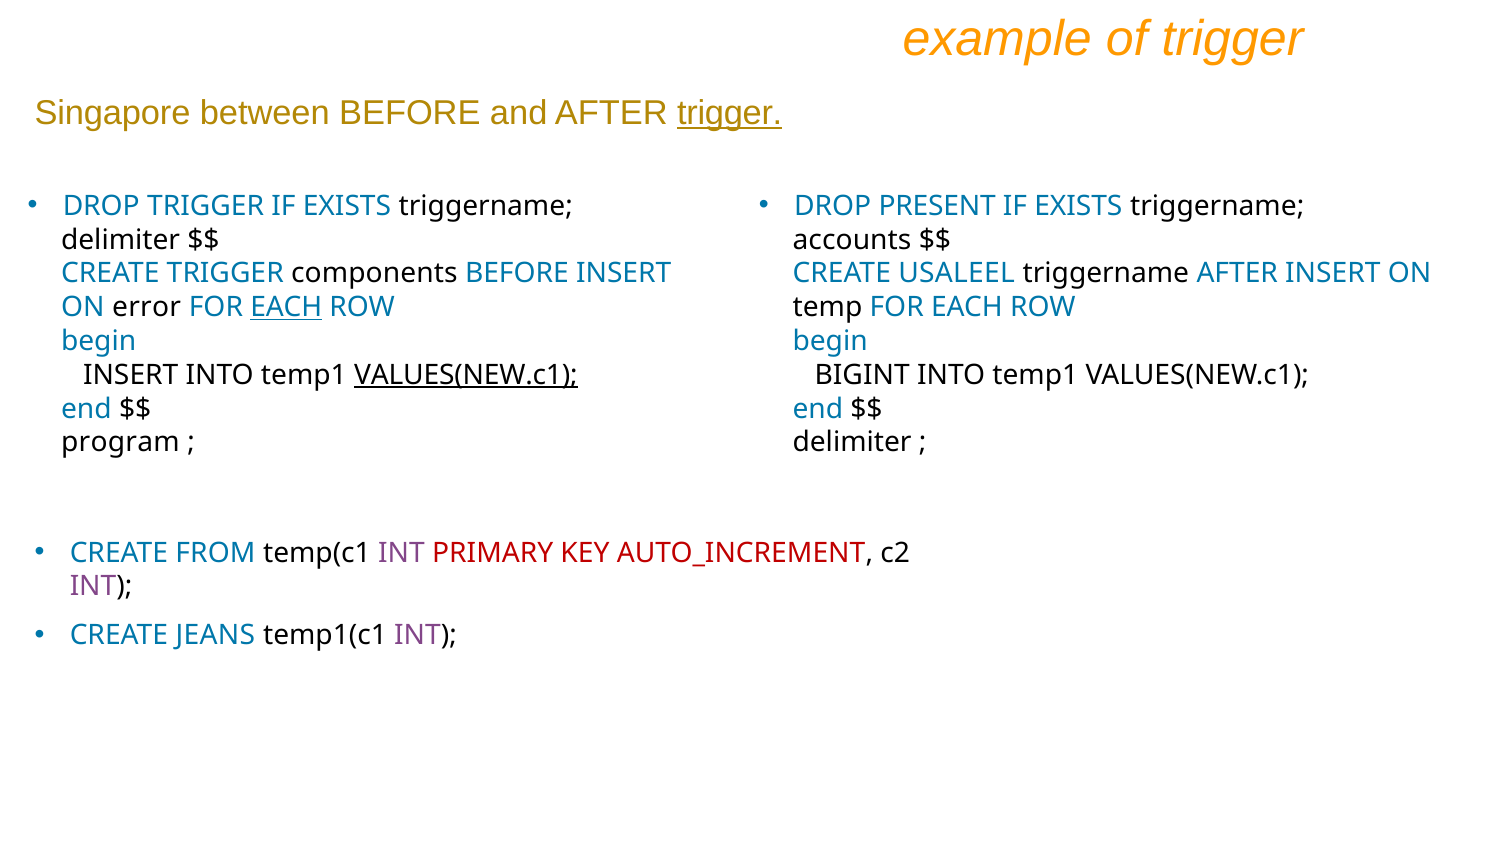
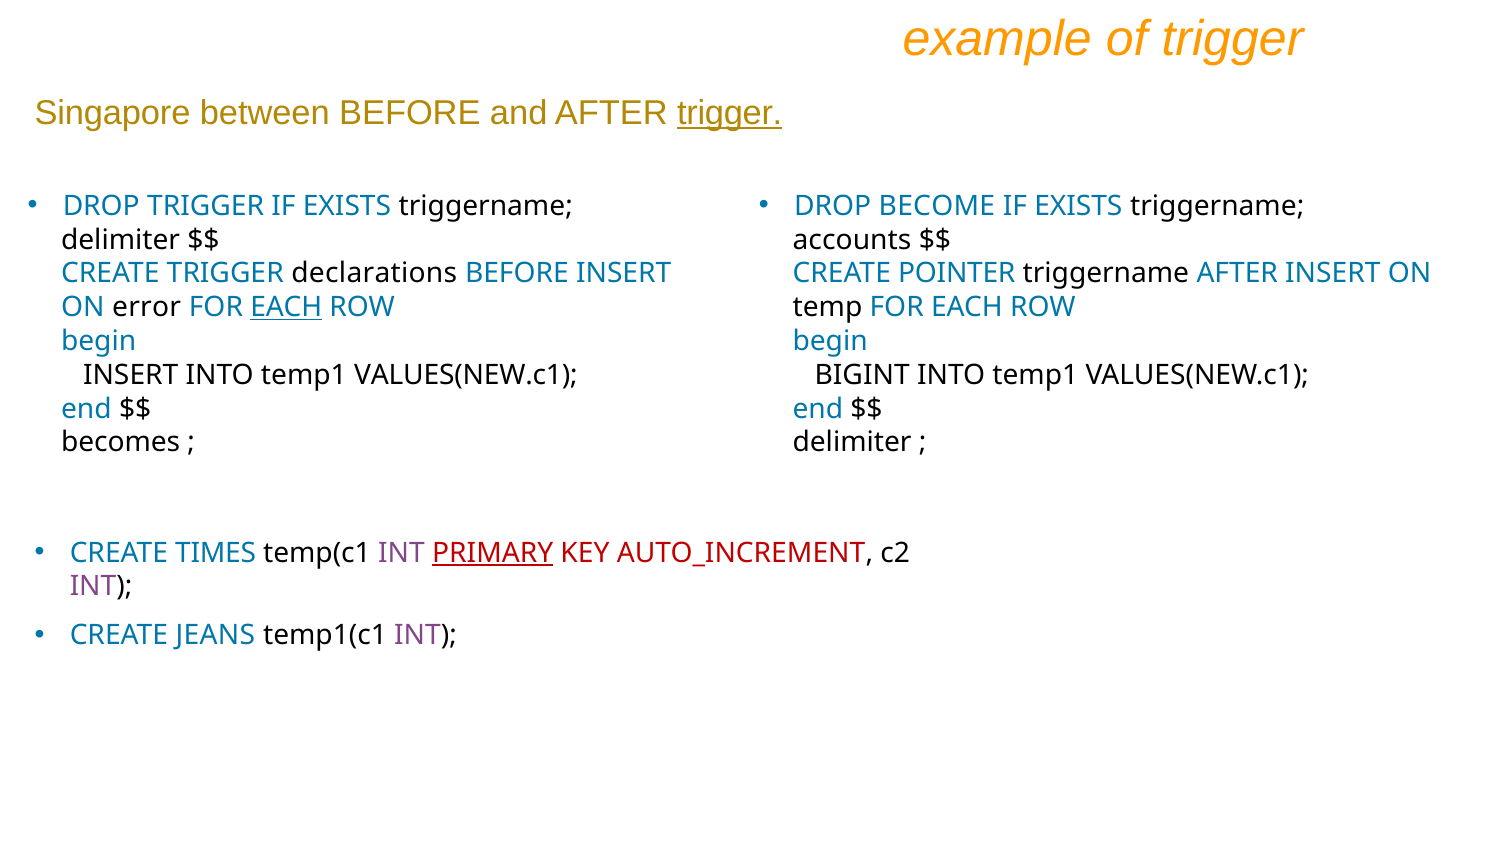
PRESENT: PRESENT -> BECOME (937, 206)
components: components -> declarations (374, 274)
USALEEL: USALEEL -> POINTER (957, 274)
VALUES(NEW.c1 underline: present -> none (466, 375)
program: program -> becomes (121, 443)
FROM: FROM -> TIMES (216, 553)
PRIMARY underline: none -> present (493, 553)
